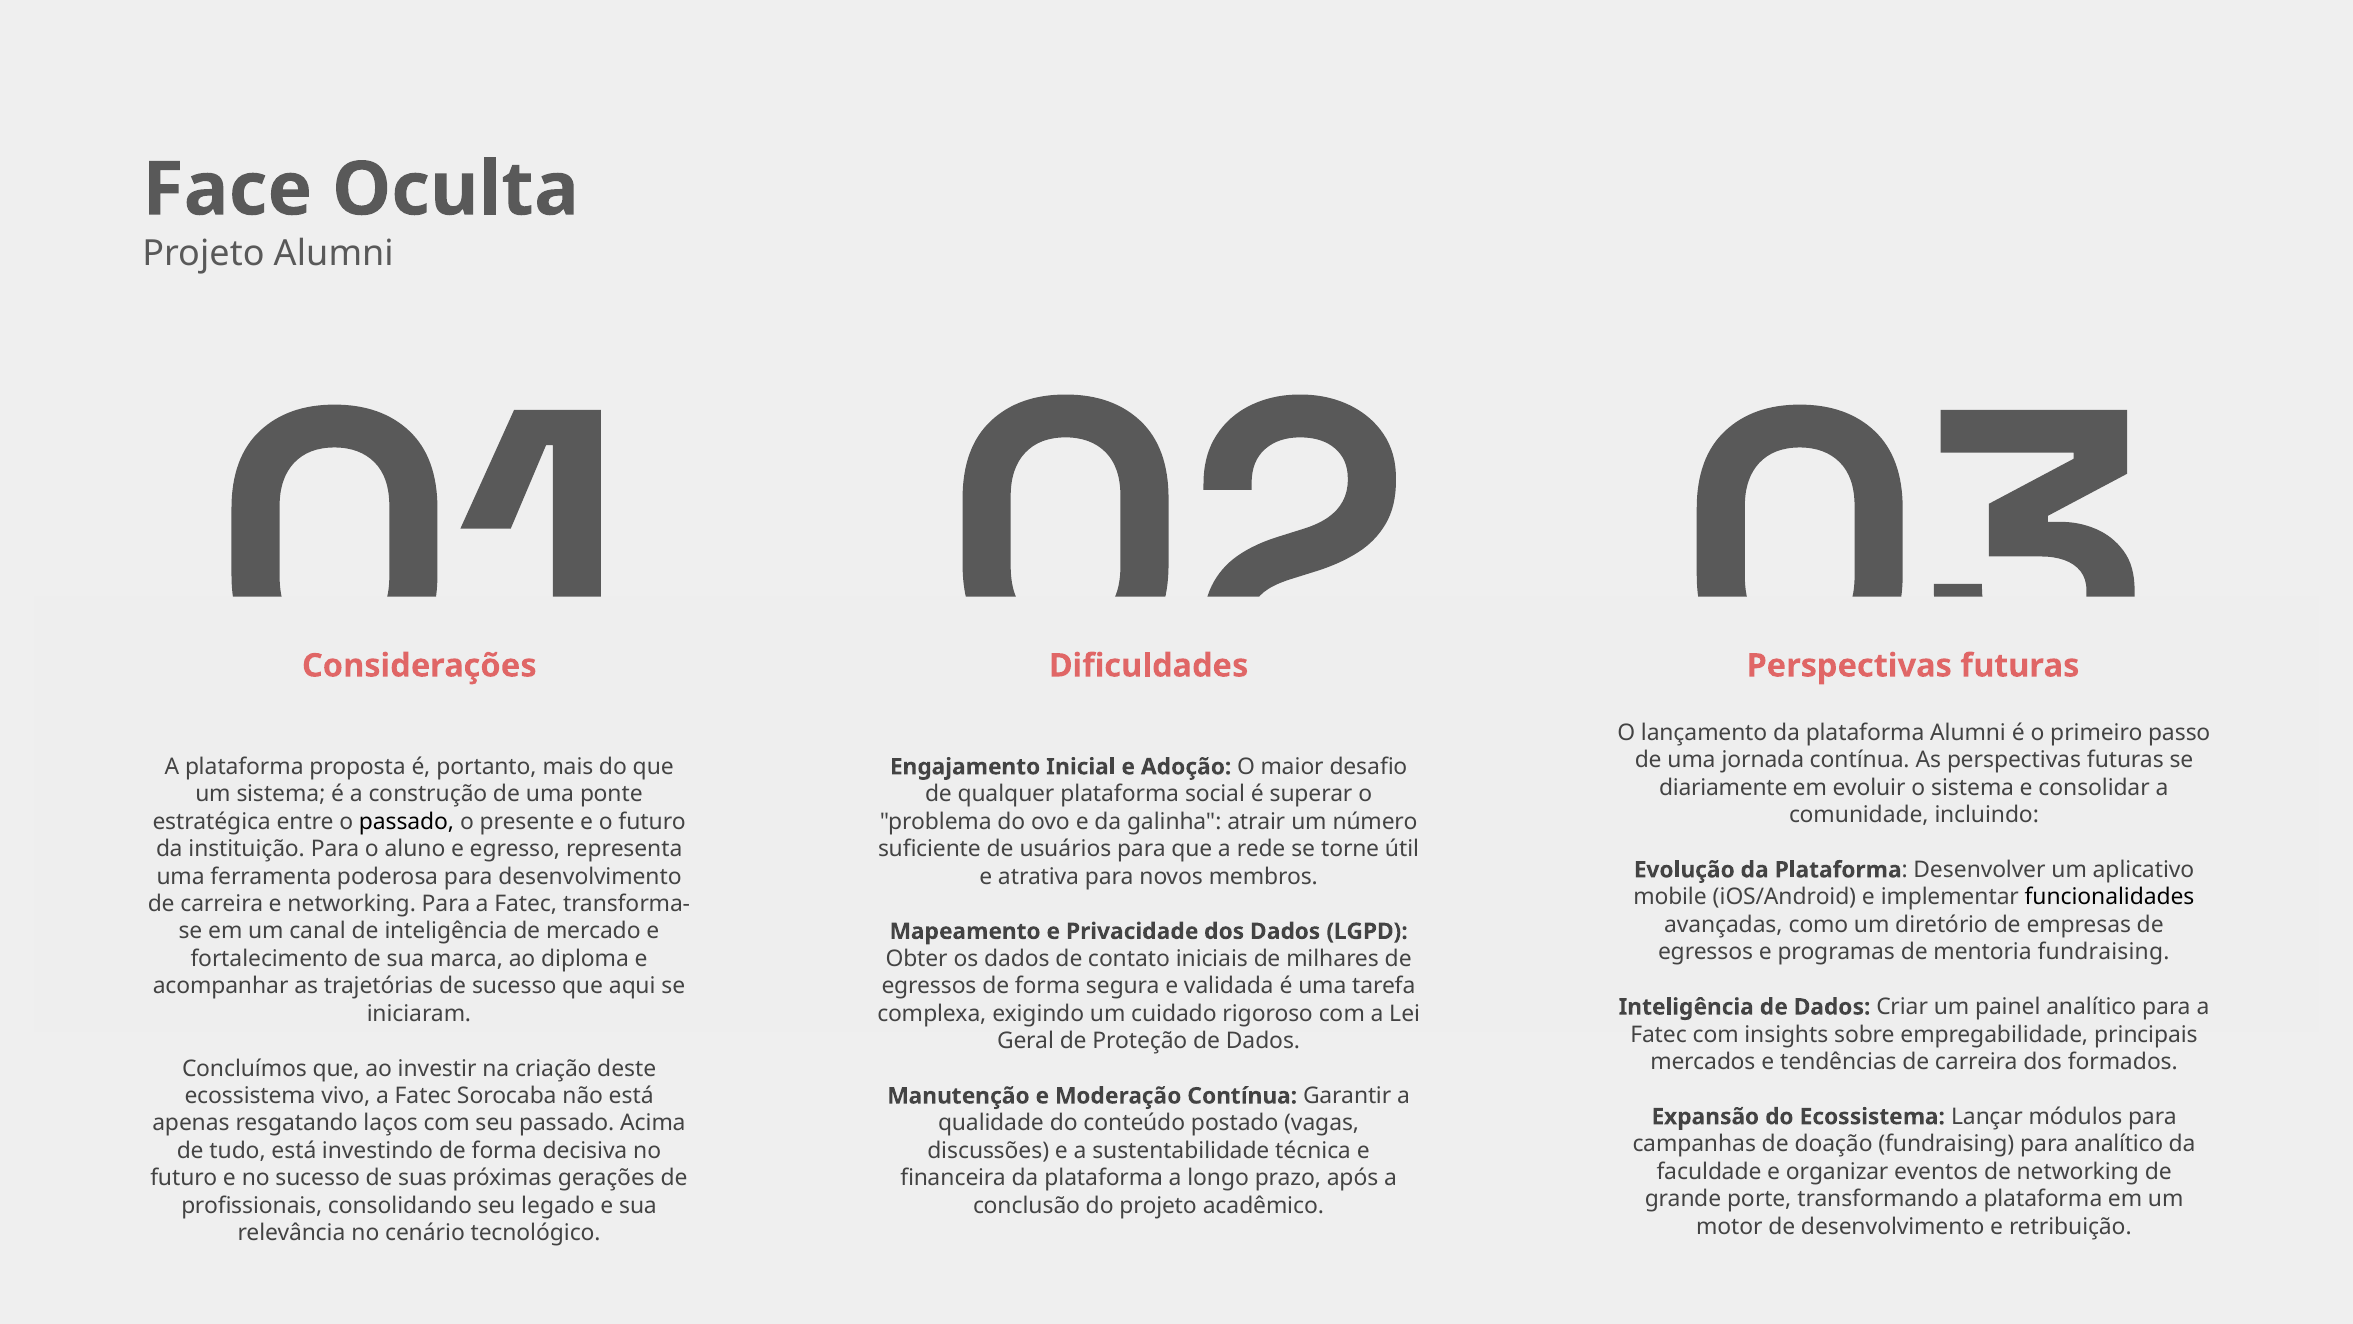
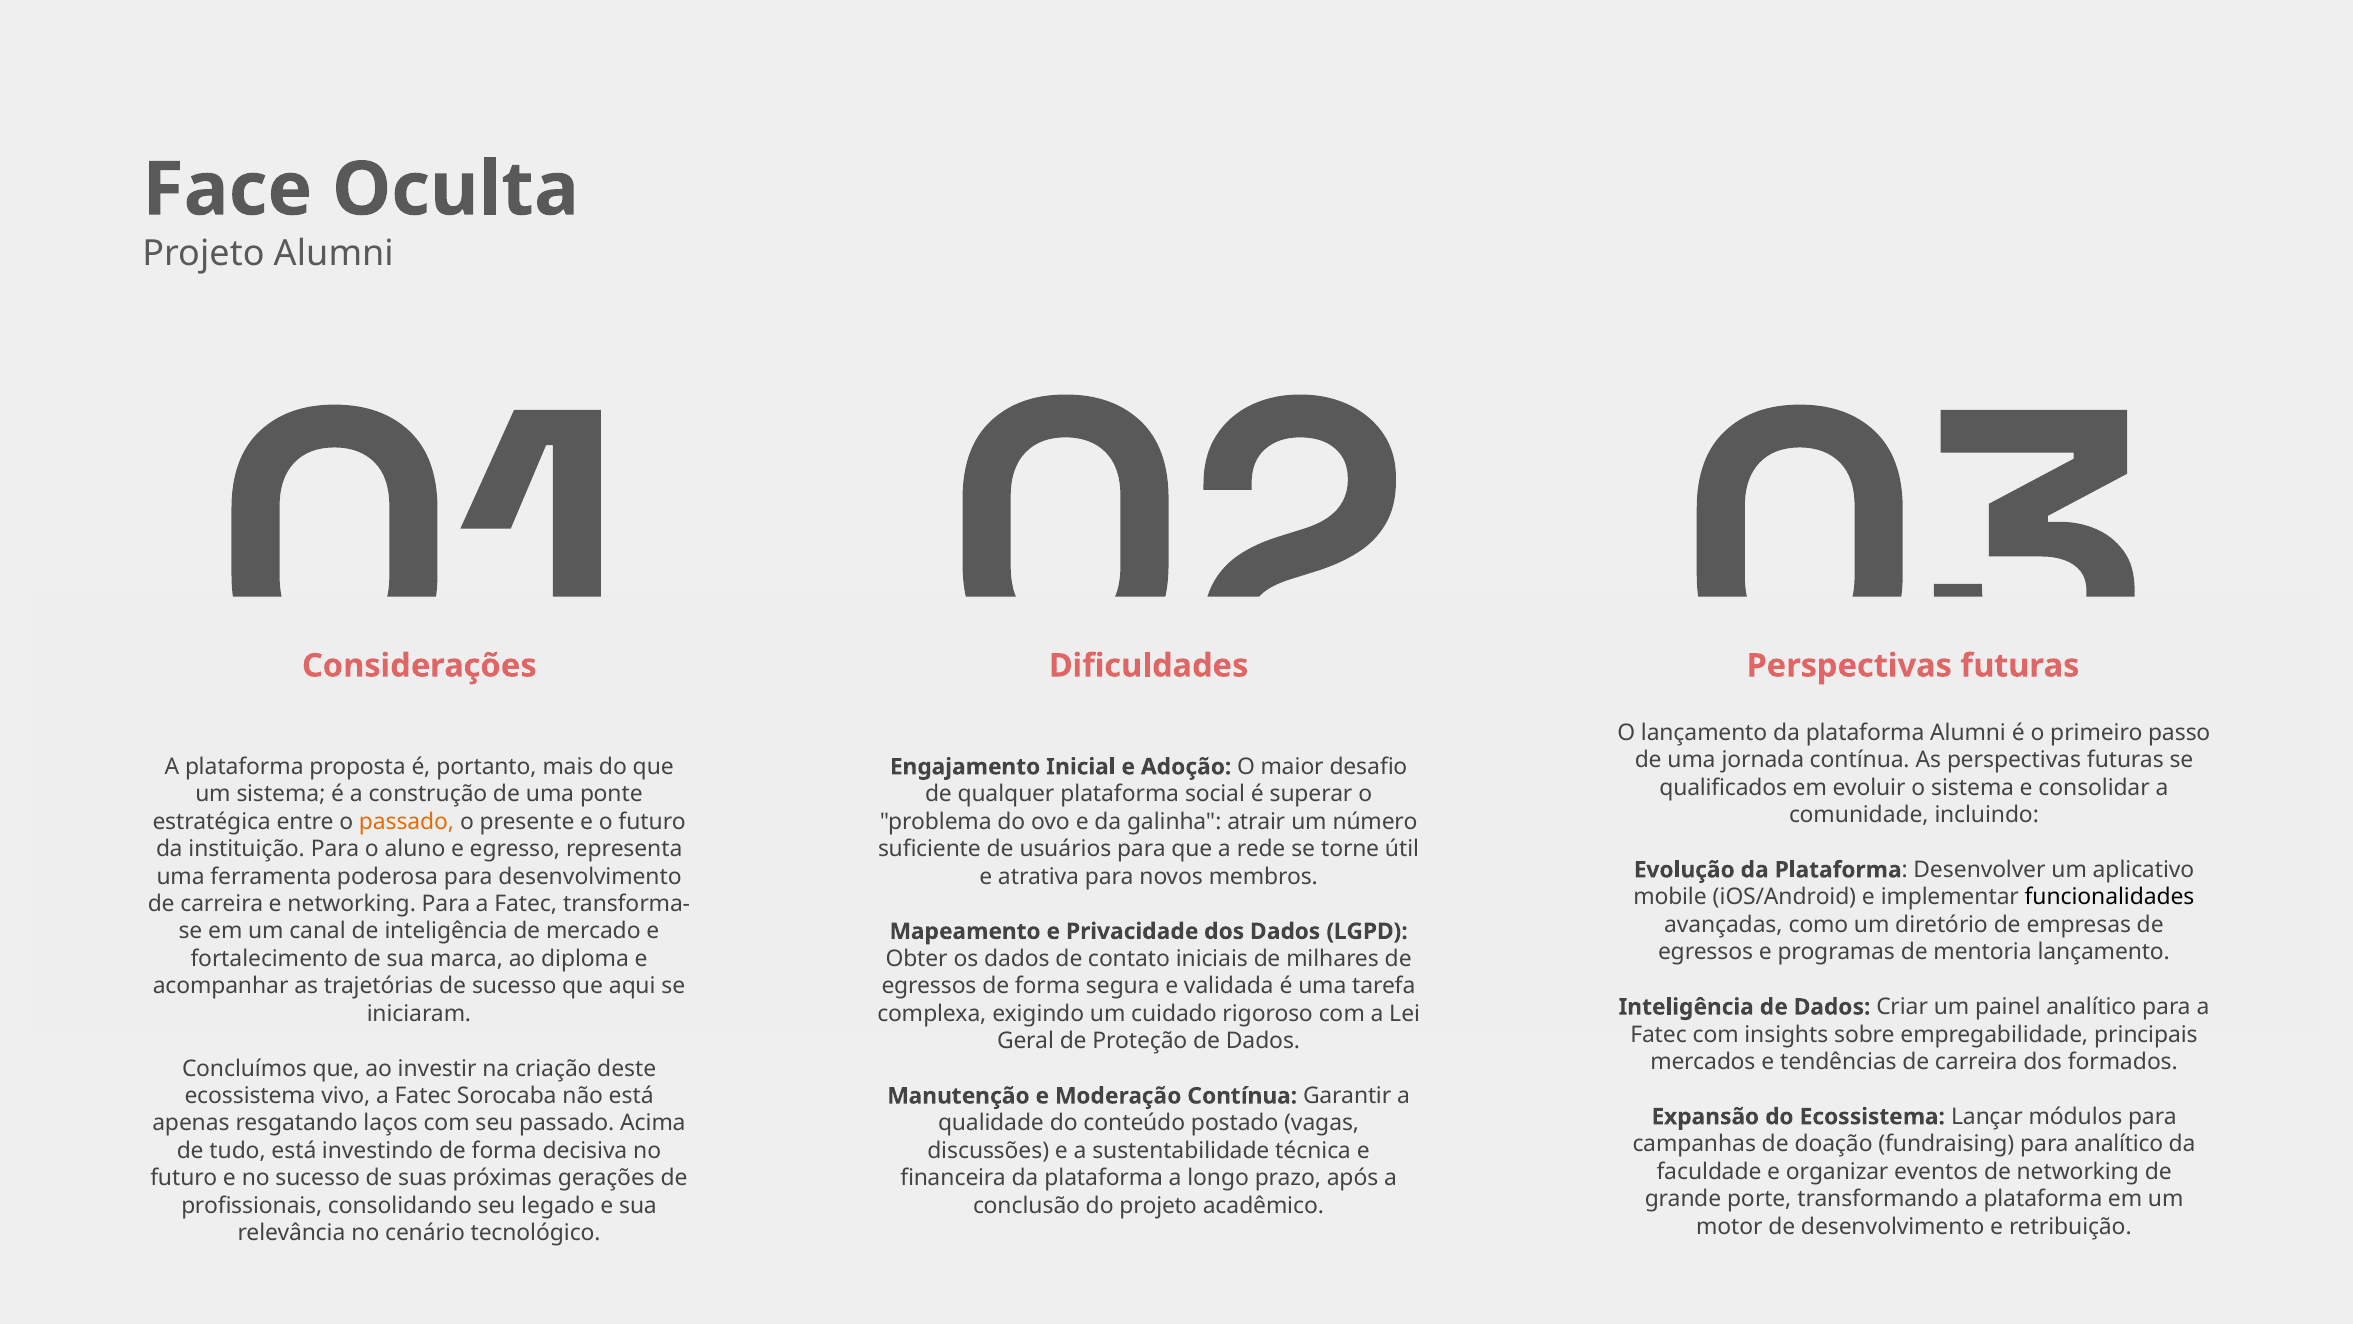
diariamente: diariamente -> qualificados (1723, 787)
passado colour: black -> orange (407, 821)
mentoria fundraising: fundraising -> lançamento (2104, 952)
